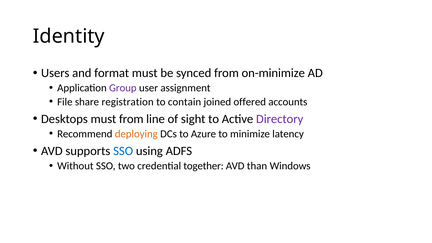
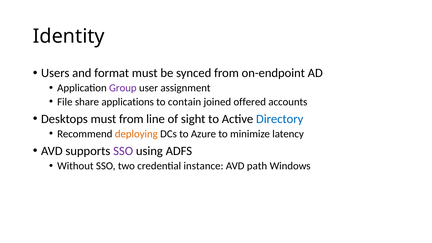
on-minimize: on-minimize -> on-endpoint (273, 73)
registration: registration -> applications (128, 102)
Directory colour: purple -> blue (280, 119)
SSO colour: blue -> purple (123, 151)
together: together -> instance (203, 166)
than: than -> path (257, 166)
